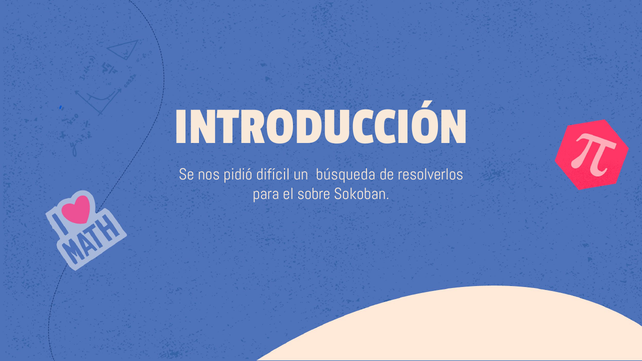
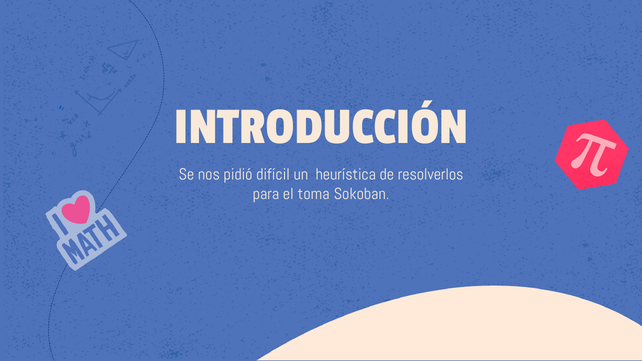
búsqueda: búsqueda -> heurística (346, 175)
sobre: sobre -> toma (314, 194)
